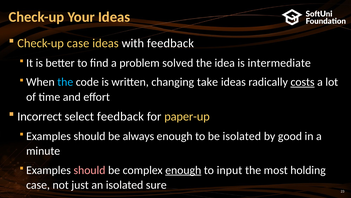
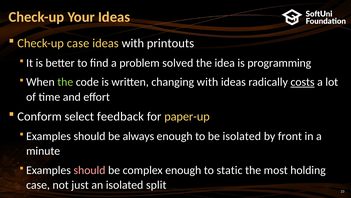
with feedback: feedback -> printouts (170, 43)
intermediate: intermediate -> programming (279, 63)
the colour: light blue -> light green (65, 82)
changing take: take -> with (207, 82)
Incorrect: Incorrect -> Conform (40, 116)
good: good -> front (290, 136)
enough underline: present -> none (183, 170)
input: input -> static (230, 170)
sure: sure -> split (156, 184)
